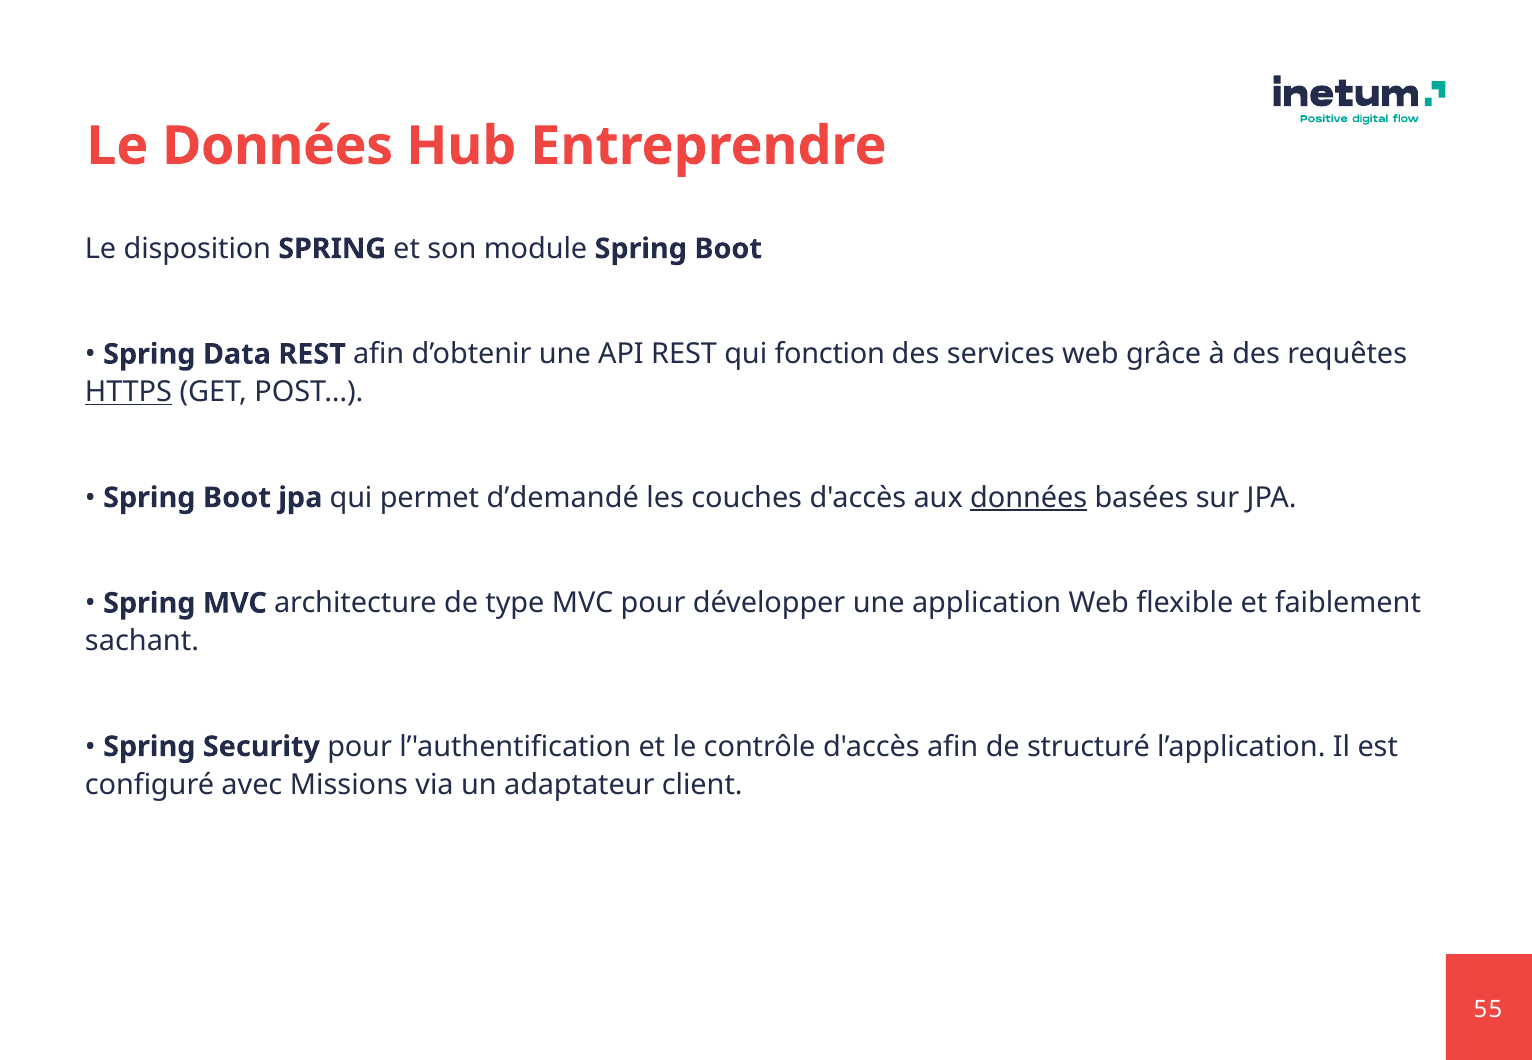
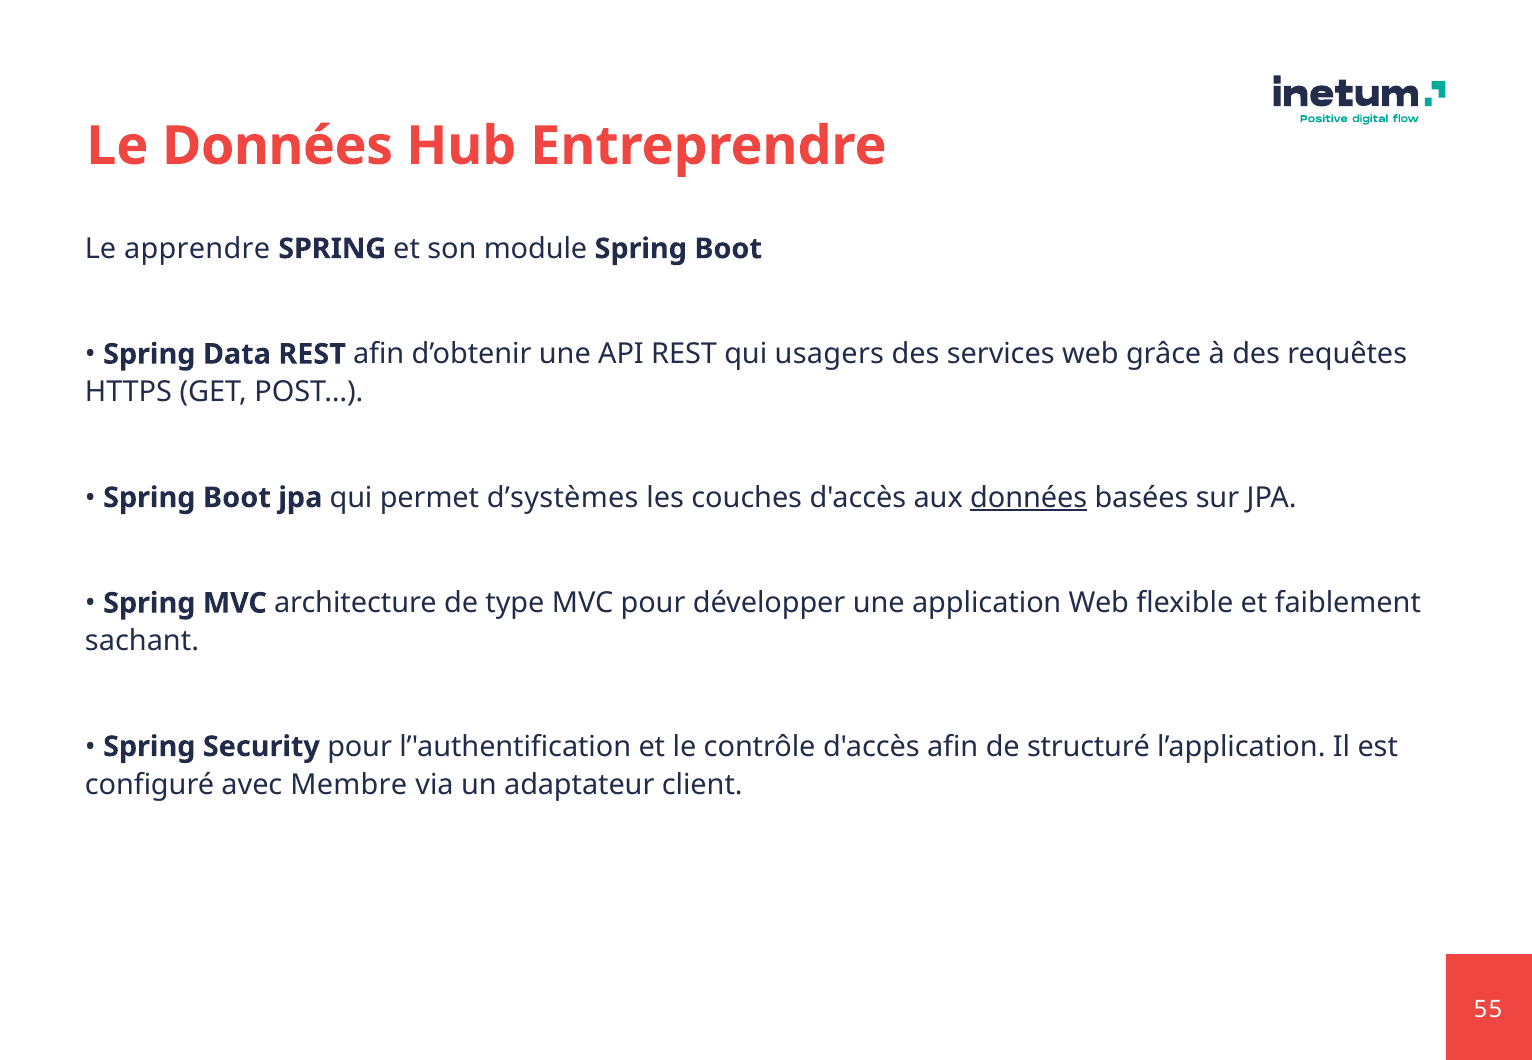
disposition: disposition -> apprendre (197, 249)
fonction: fonction -> usagers (829, 354)
HTTPS underline: present -> none (128, 392)
d’demandé: d’demandé -> d’systèmes (563, 498)
Missions: Missions -> Membre (349, 785)
